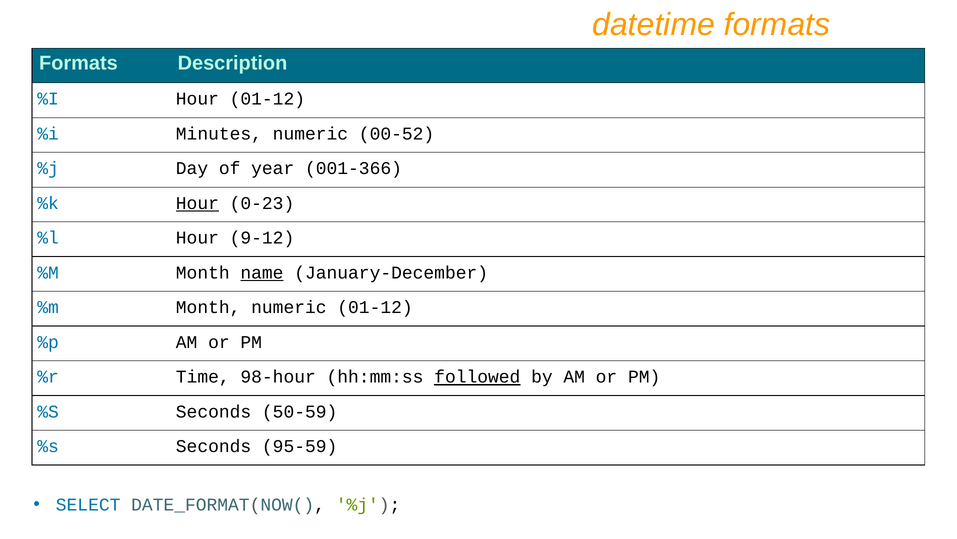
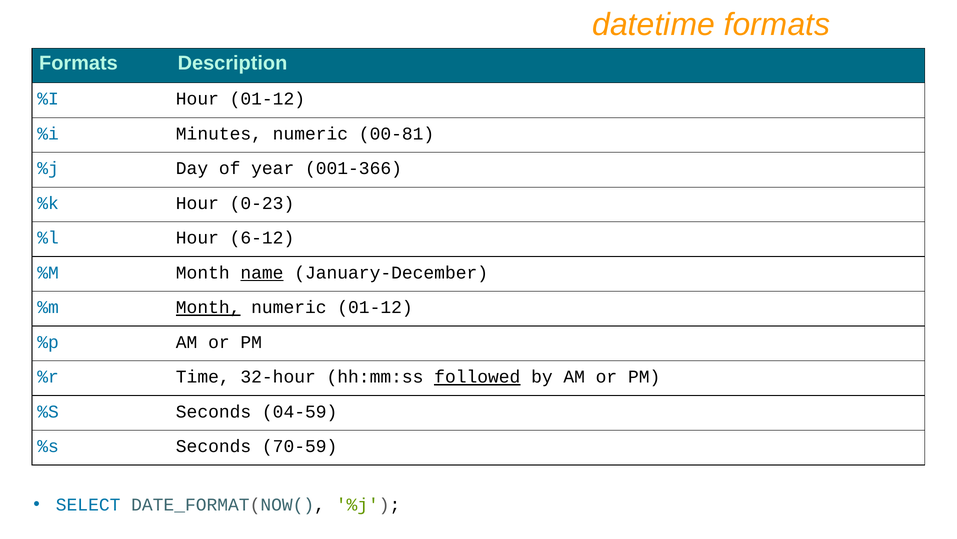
00-52: 00-52 -> 00-81 (397, 134)
Hour underline: present -> none (197, 203)
9-12: 9-12 -> 6-12 (262, 238)
Month underline: none -> present (208, 307)
98-hour: 98-hour -> 32-hour (278, 377)
50-59: 50-59 -> 04-59 (300, 411)
95-59: 95-59 -> 70-59 (300, 446)
